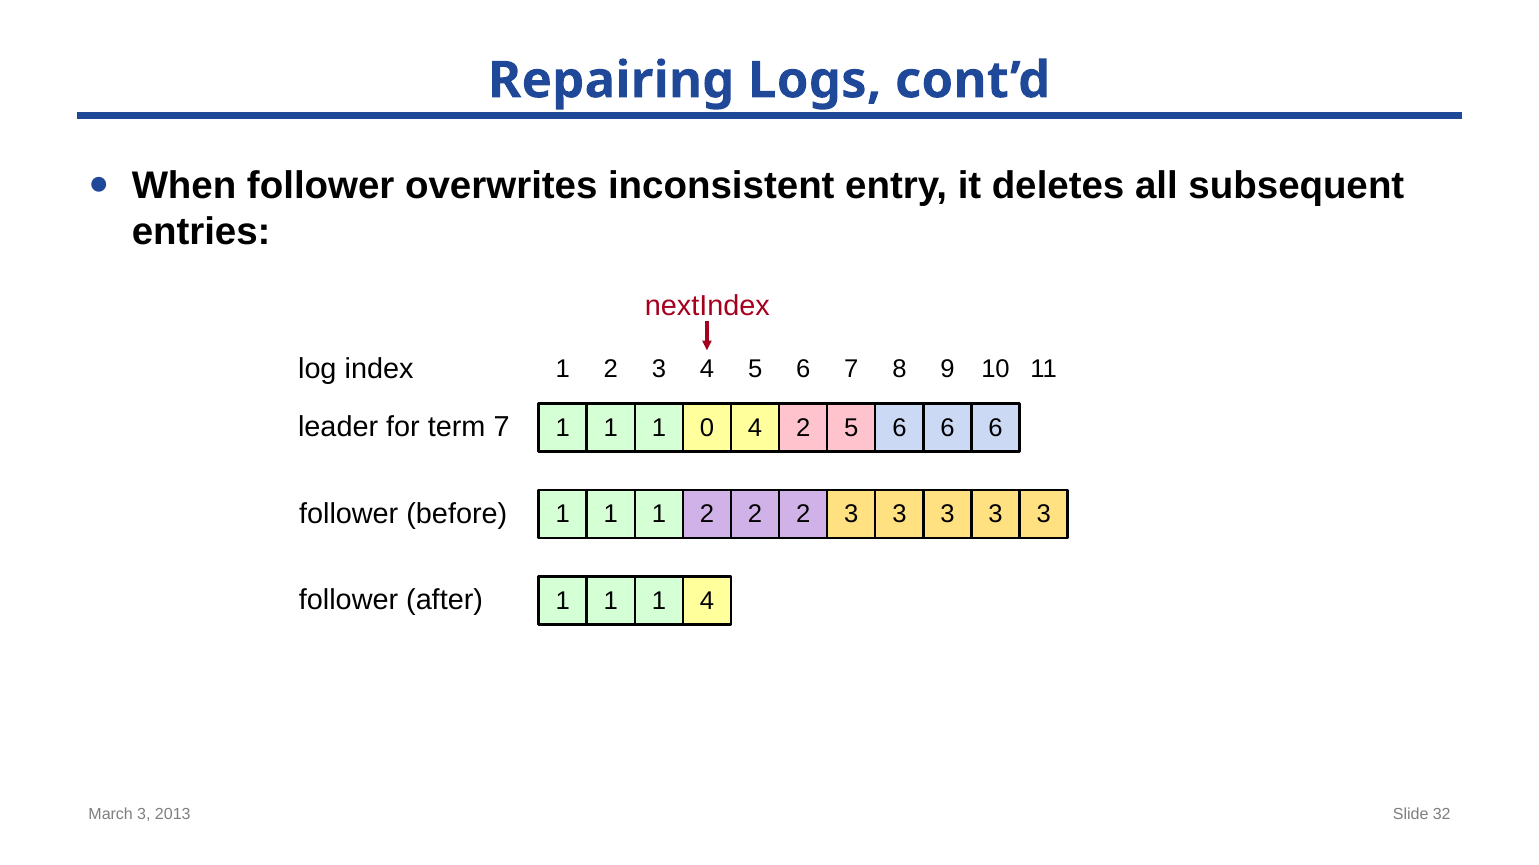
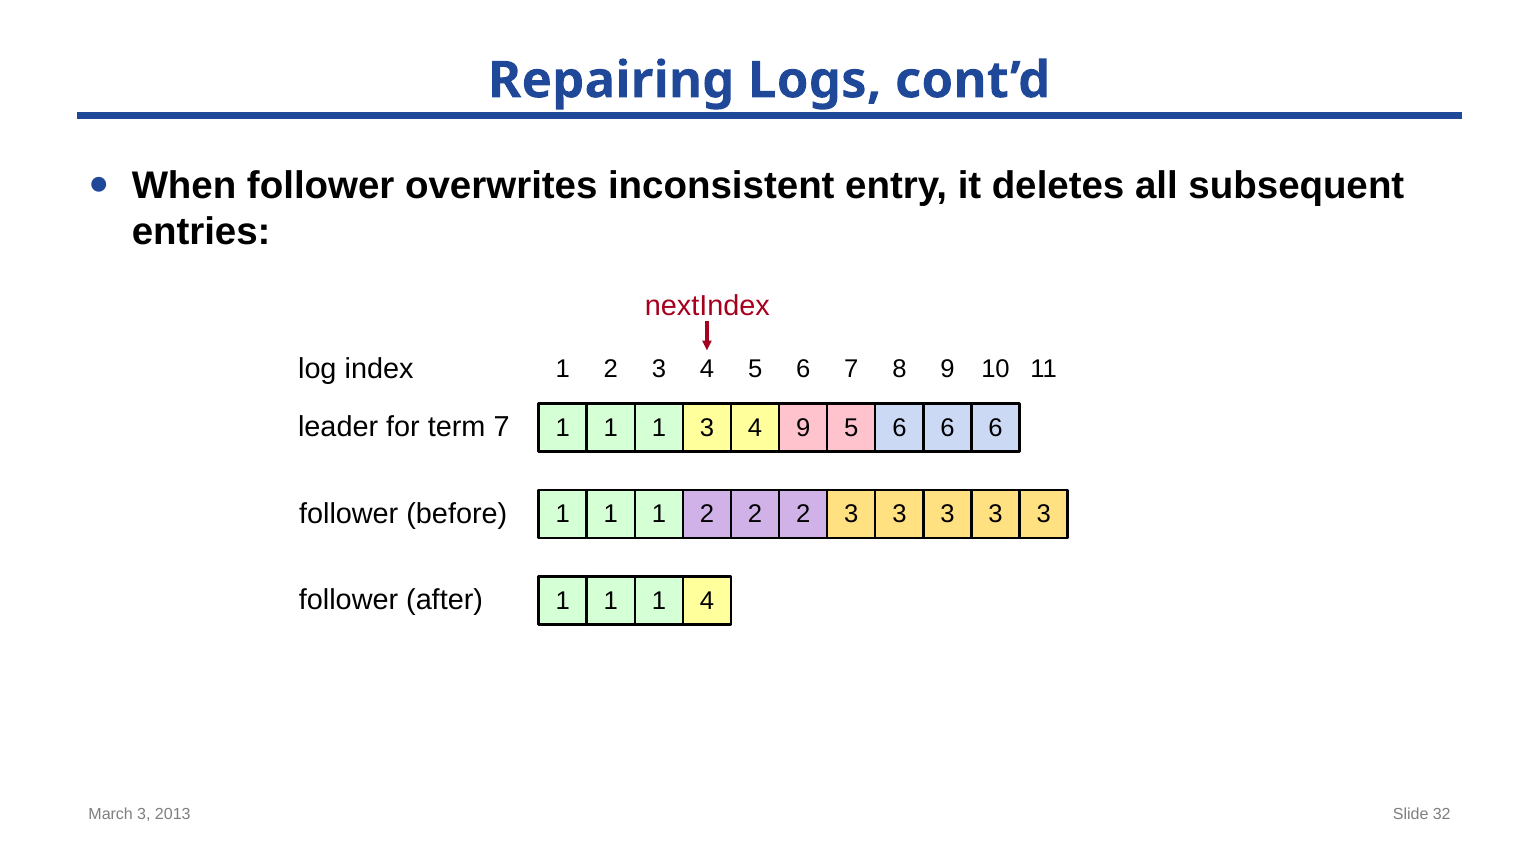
1 0: 0 -> 3 (707, 428)
4 2: 2 -> 9 (803, 428)
